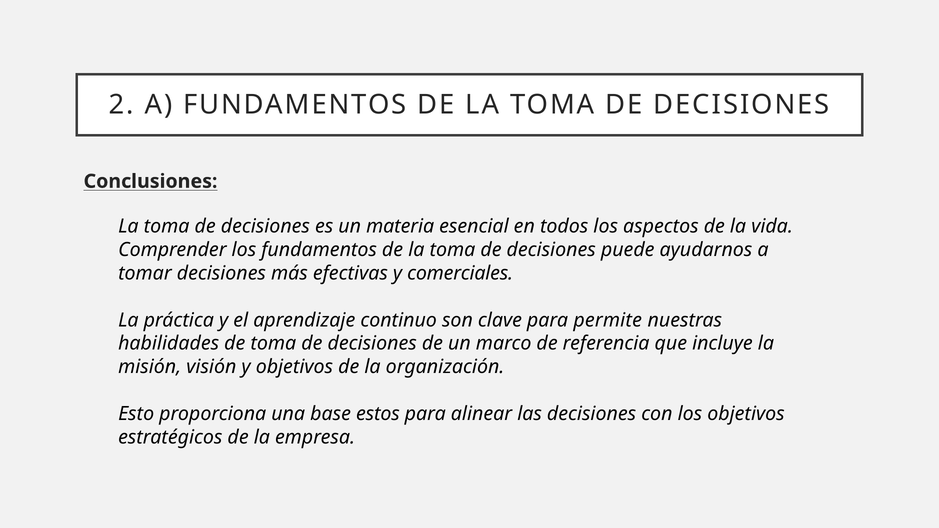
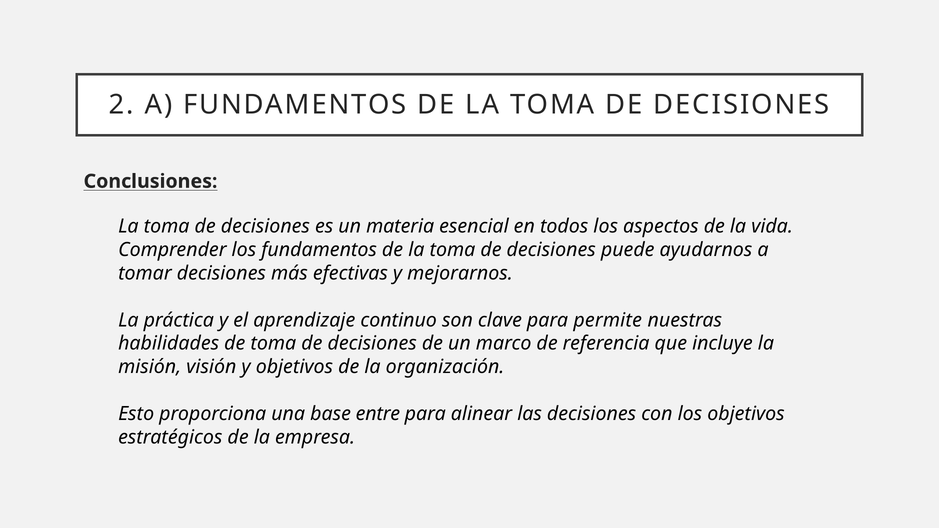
comerciales: comerciales -> mejorarnos (460, 273)
estos: estos -> entre (378, 414)
